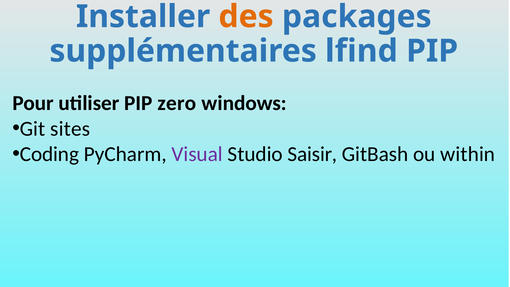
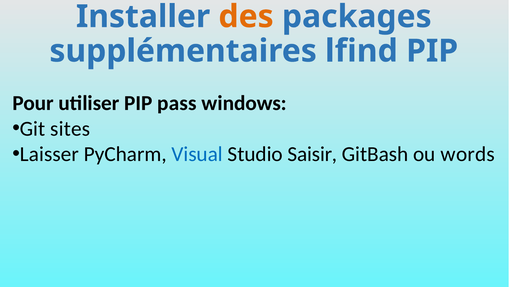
zero: zero -> pass (177, 103)
Coding: Coding -> Laisser (49, 154)
Visual colour: purple -> blue (197, 154)
within: within -> words (468, 154)
